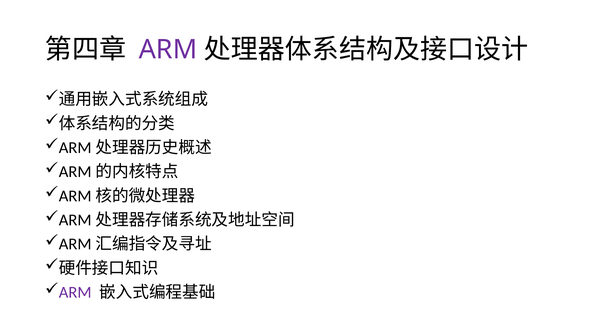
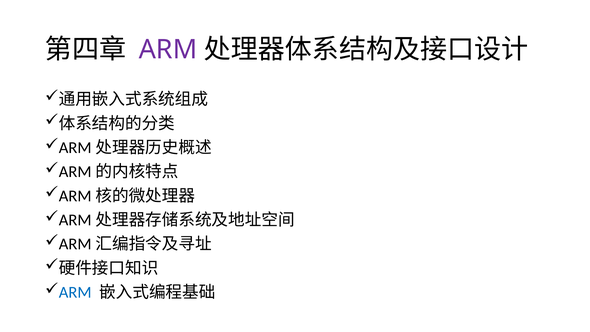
ARM colour: purple -> blue (75, 292)
